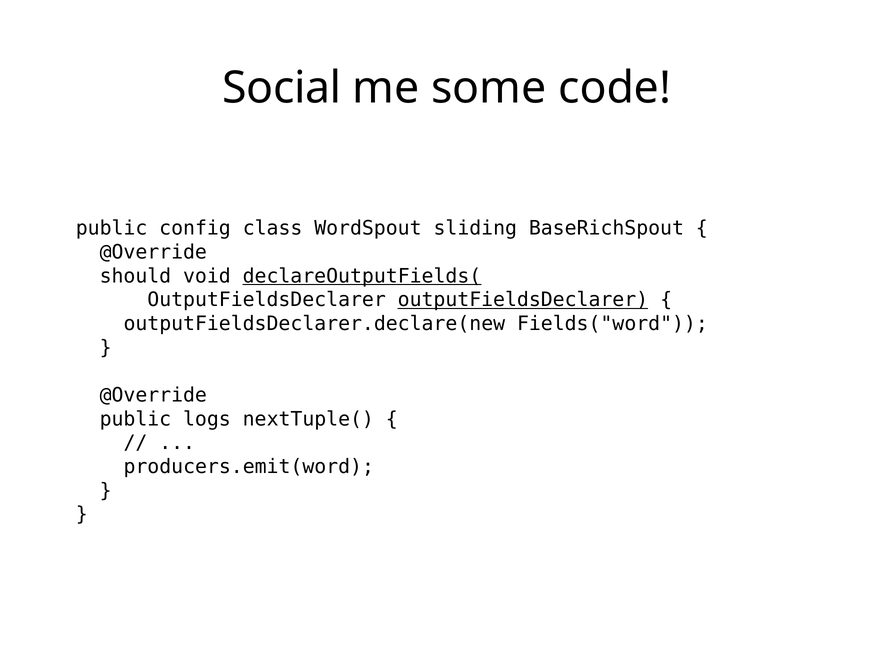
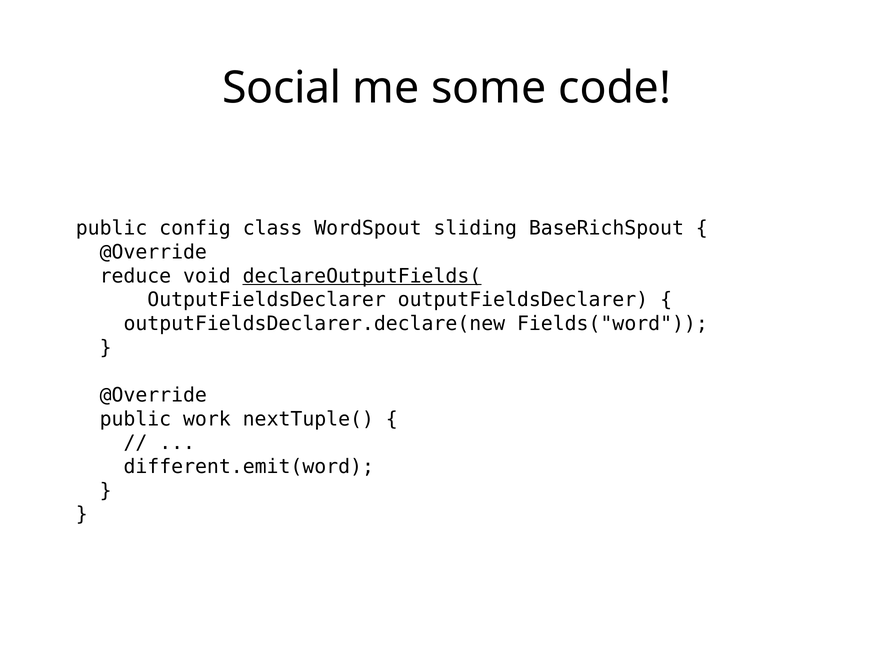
should: should -> reduce (135, 276)
outputFieldsDeclarer underline: present -> none (523, 300)
logs: logs -> work (207, 419)
producers.emit(word: producers.emit(word -> different.emit(word (249, 466)
